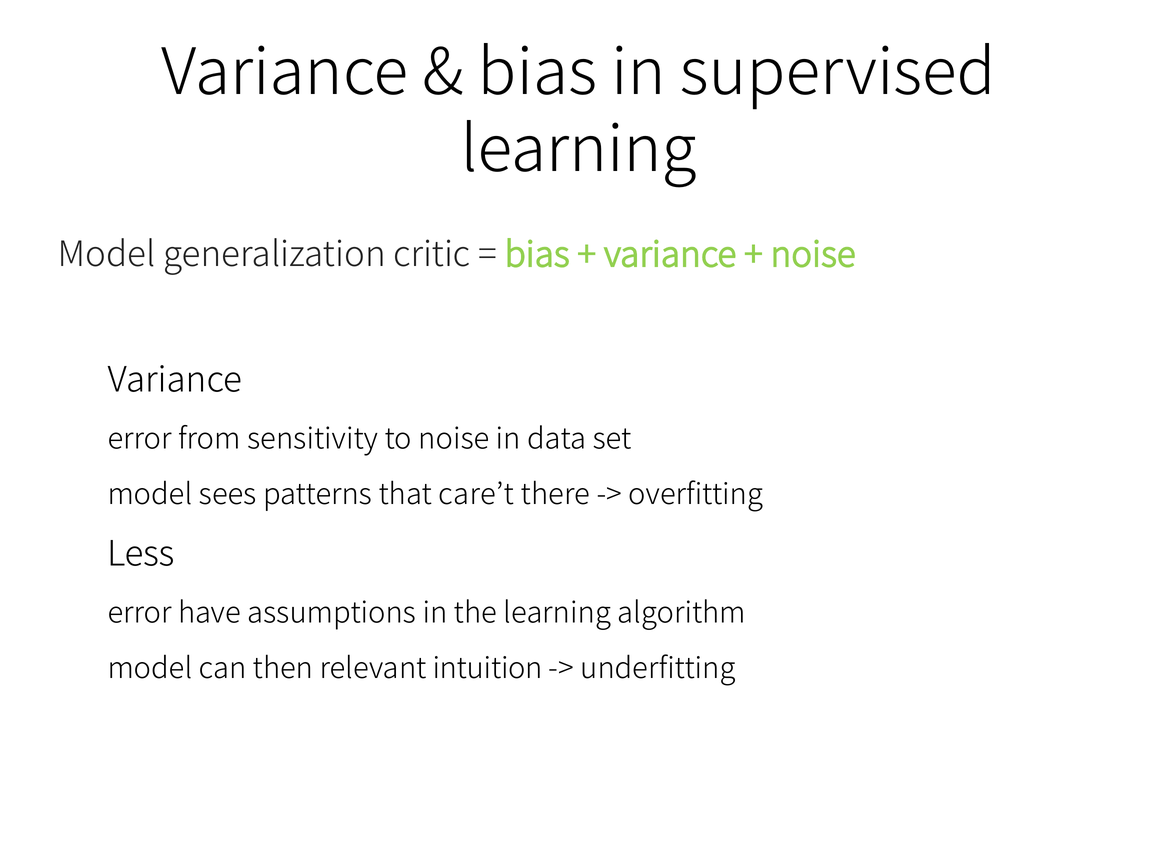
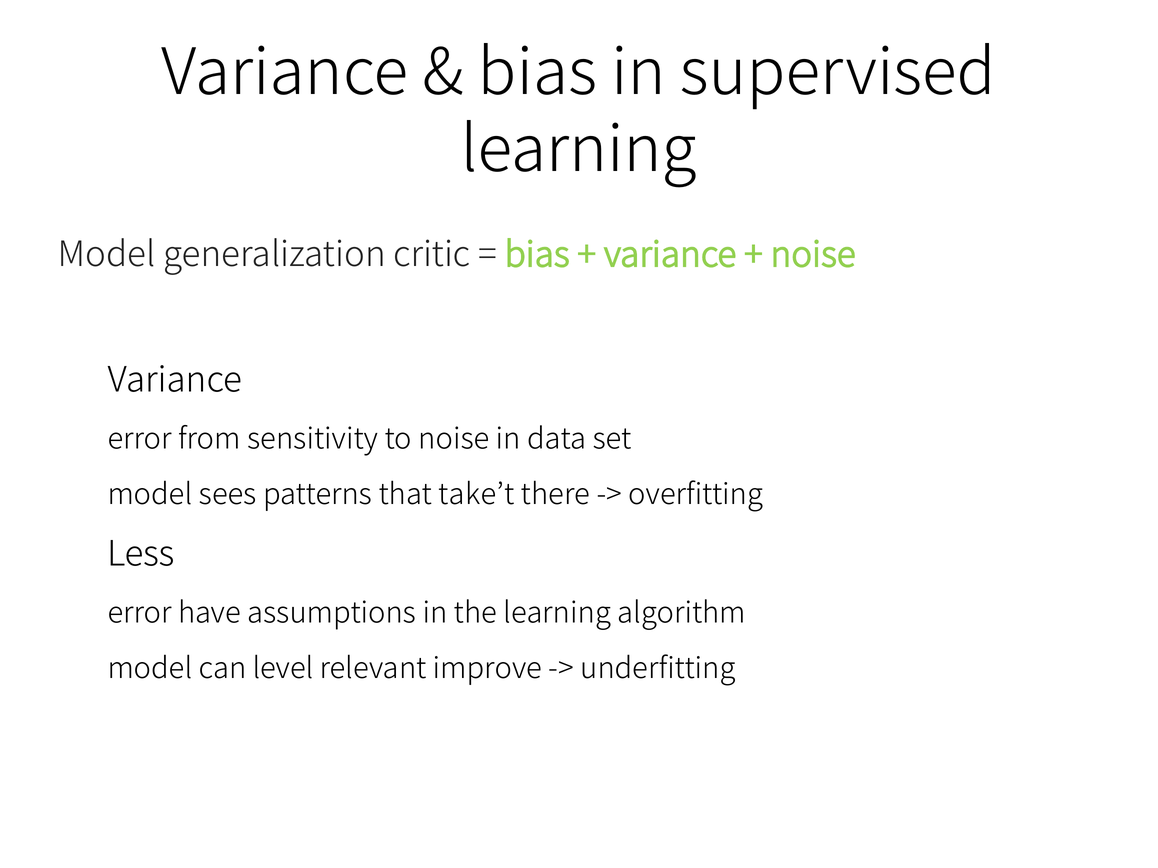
care’t: care’t -> take’t (476, 495)
then: then -> level (283, 669)
intuition: intuition -> improve (488, 669)
